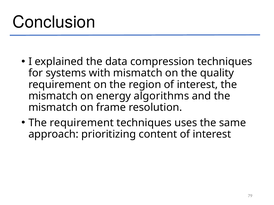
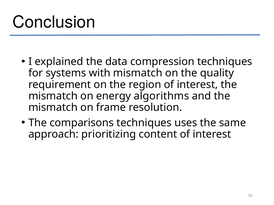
The requirement: requirement -> comparisons (82, 123)
